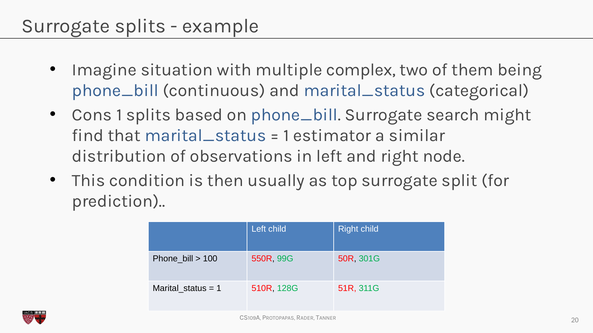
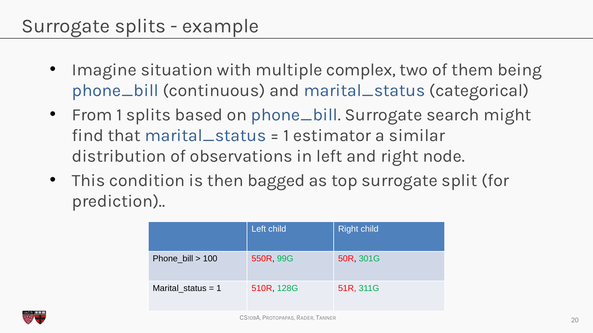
Cons: Cons -> From (92, 115)
usually: usually -> bagged (276, 181)
